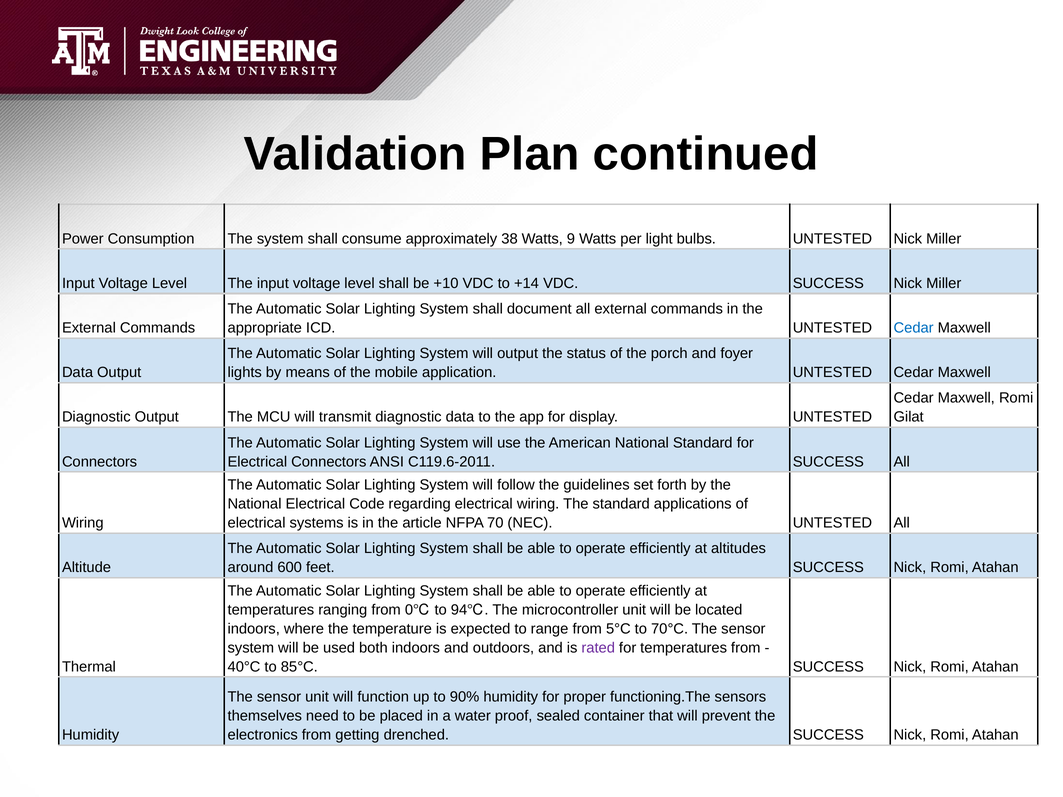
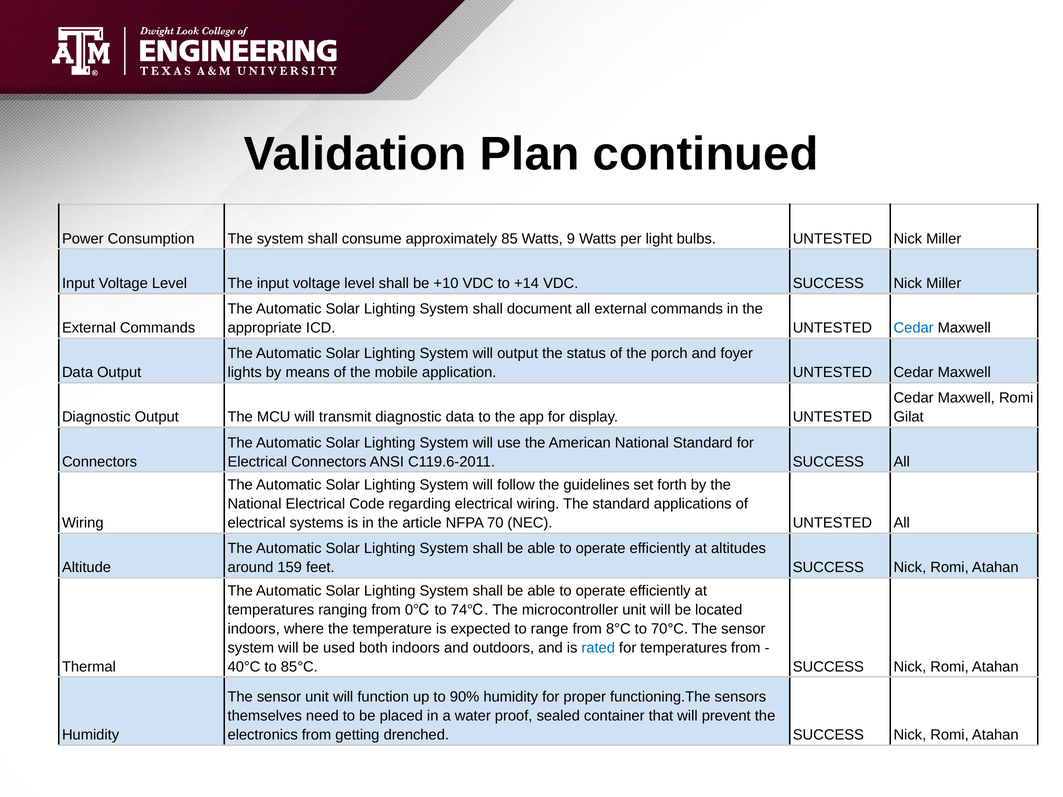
38: 38 -> 85 (510, 239)
600: 600 -> 159 (290, 568)
94: 94 -> 74 (459, 610)
5°C: 5°C -> 8°C (618, 629)
rated colour: purple -> blue (598, 648)
